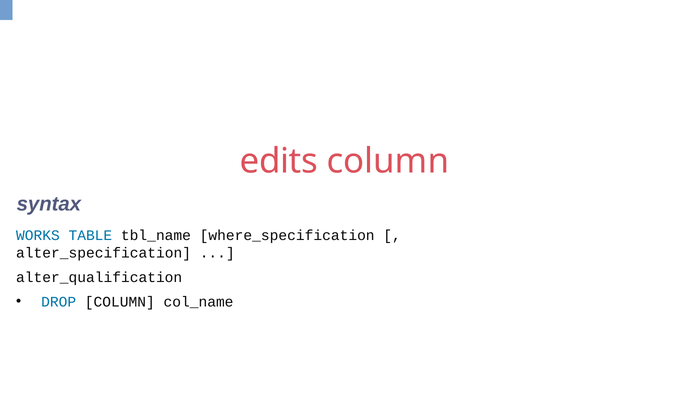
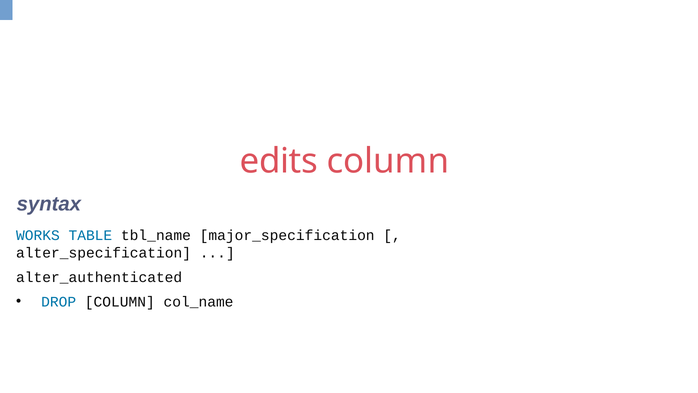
where_specification: where_specification -> major_specification (287, 235)
alter_qualification: alter_qualification -> alter_authenticated (99, 277)
